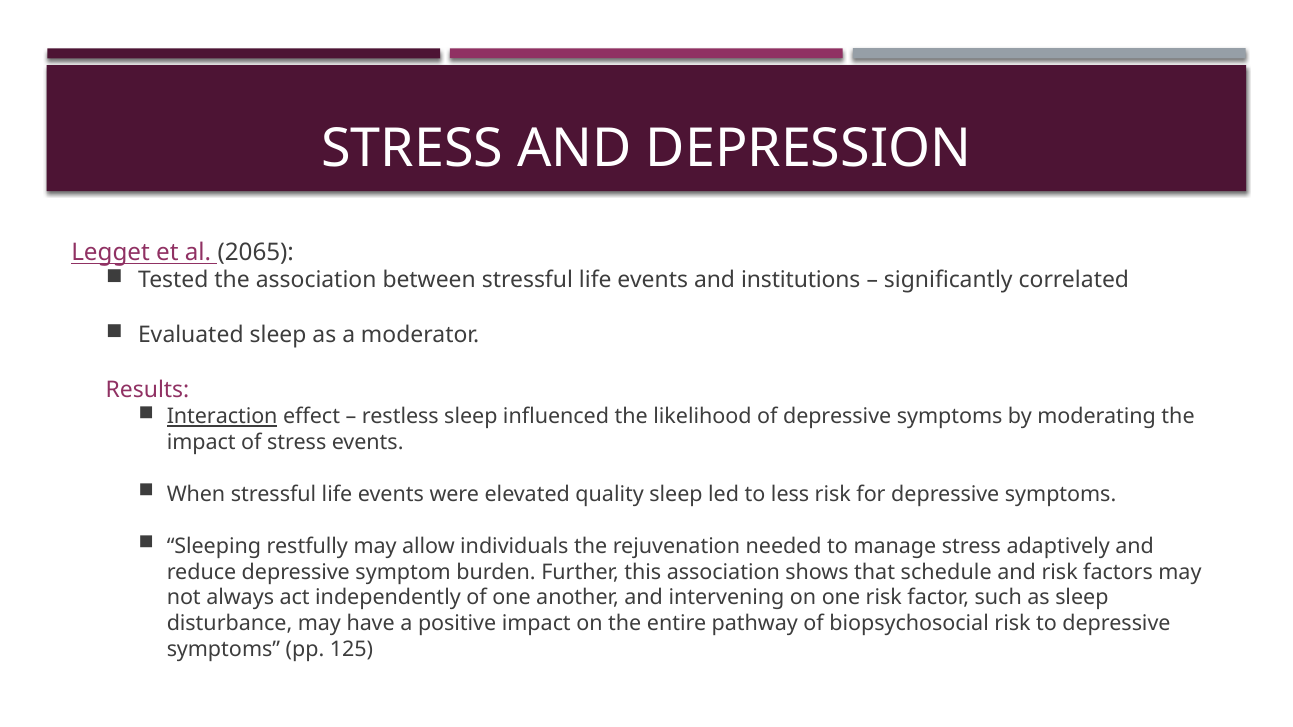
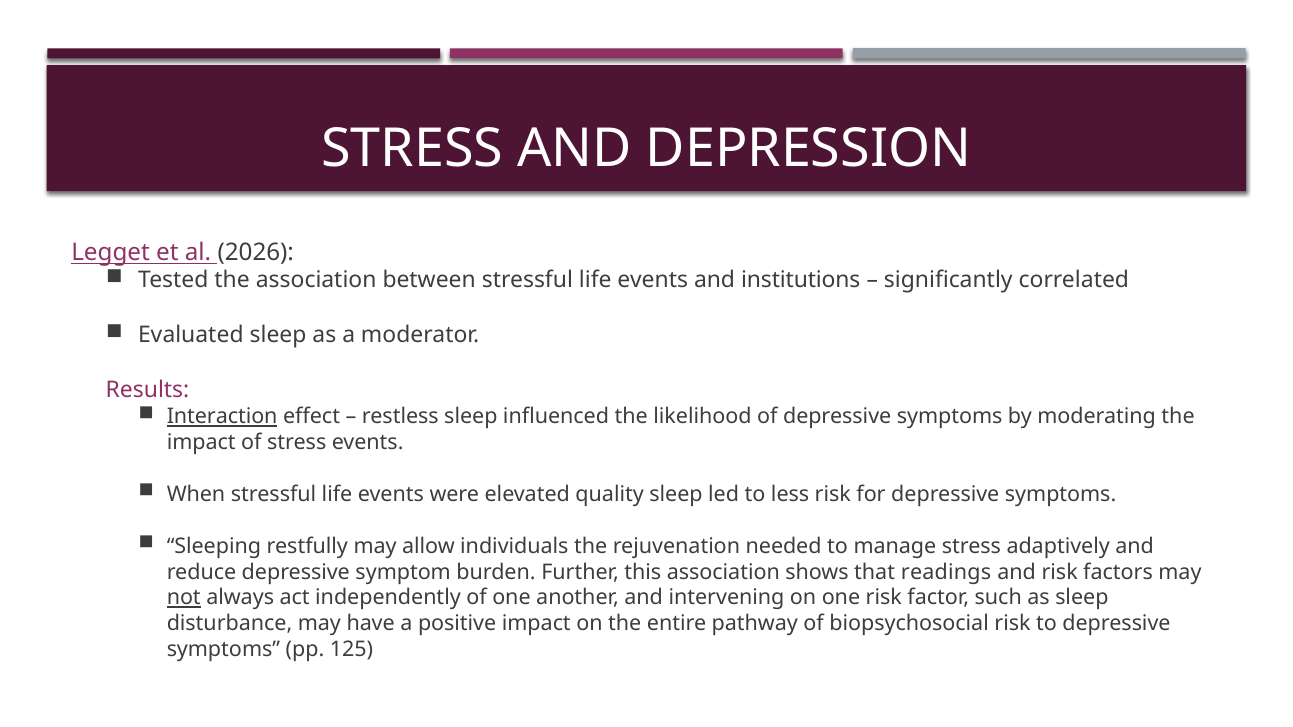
2065: 2065 -> 2026 (256, 252)
schedule: schedule -> readings (946, 572)
not underline: none -> present (184, 598)
